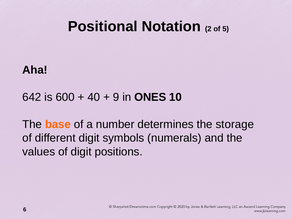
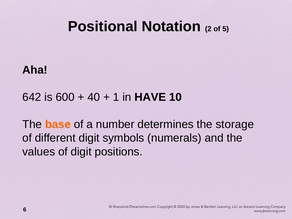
9: 9 -> 1 (116, 97)
ONES: ONES -> HAVE (150, 97)
